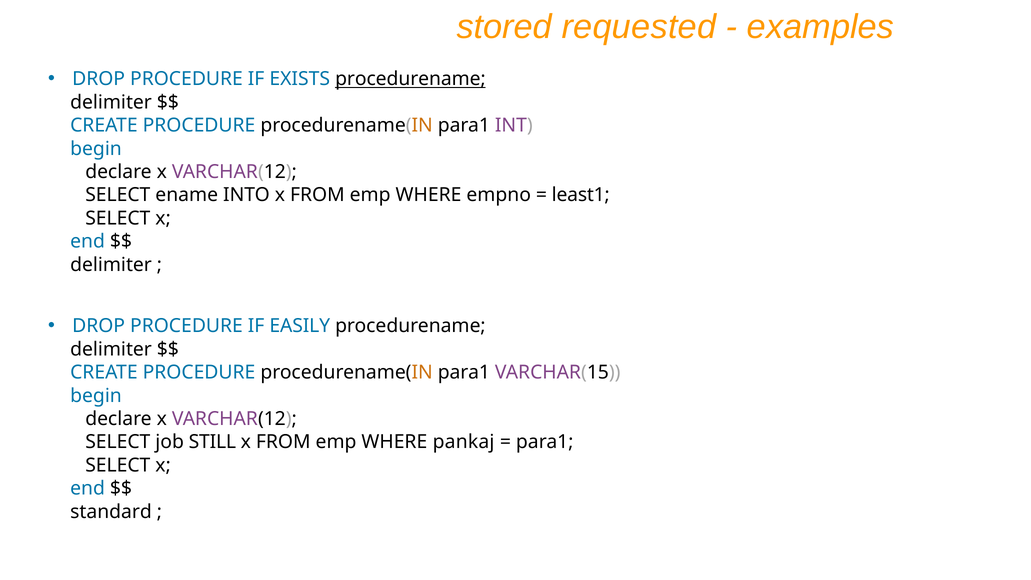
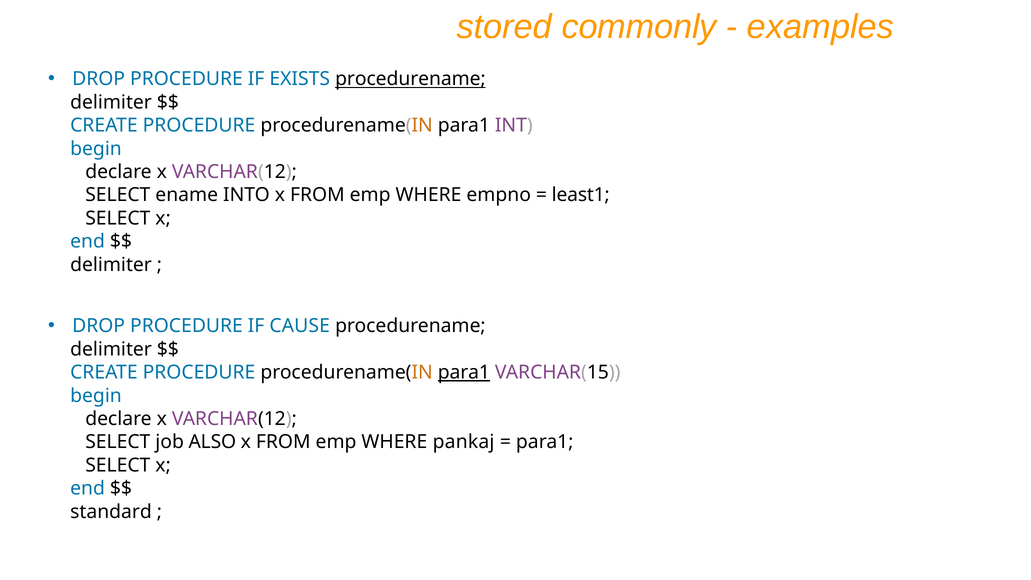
requested: requested -> commonly (639, 27)
EASILY: EASILY -> CAUSE (300, 326)
para1 underline: none -> present (464, 372)
STILL: STILL -> ALSO (212, 442)
